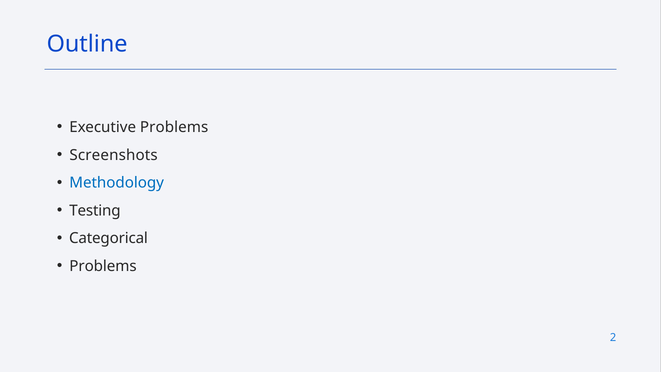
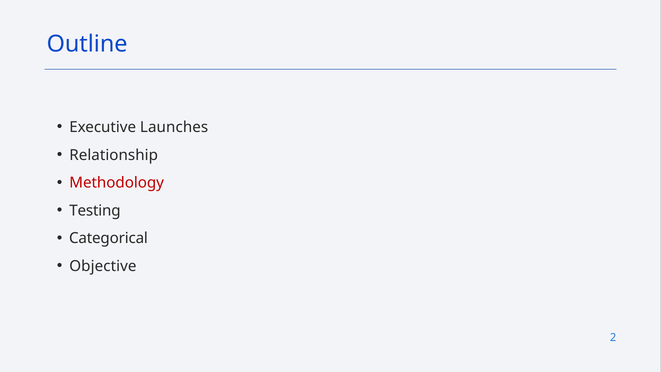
Executive Problems: Problems -> Launches (174, 127)
Screenshots: Screenshots -> Relationship (114, 155)
Methodology colour: blue -> red (117, 183)
Problems: Problems -> Objective (103, 266)
